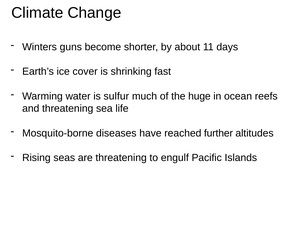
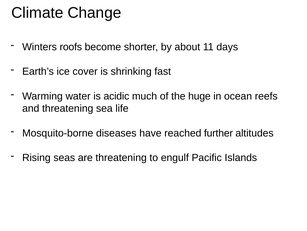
guns: guns -> roofs (71, 47)
sulfur: sulfur -> acidic (116, 96)
